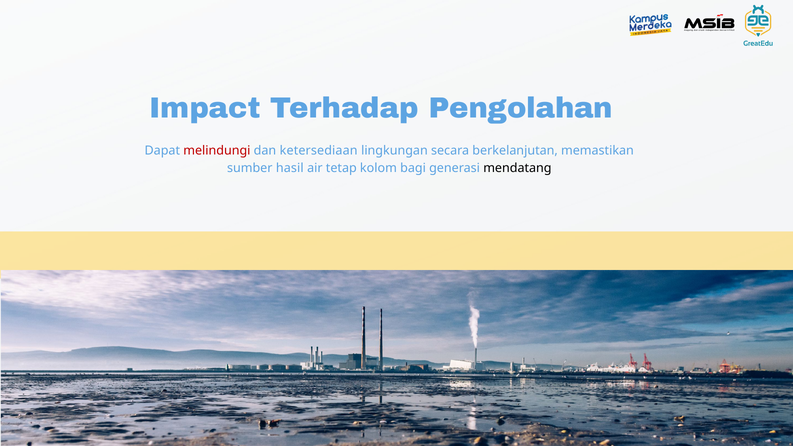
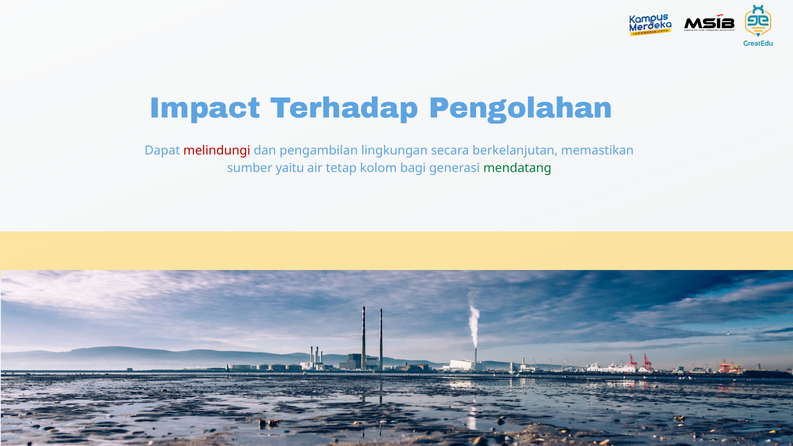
ketersediaan: ketersediaan -> pengambilan (319, 151)
hasil: hasil -> yaitu (290, 168)
mendatang colour: black -> green (517, 168)
